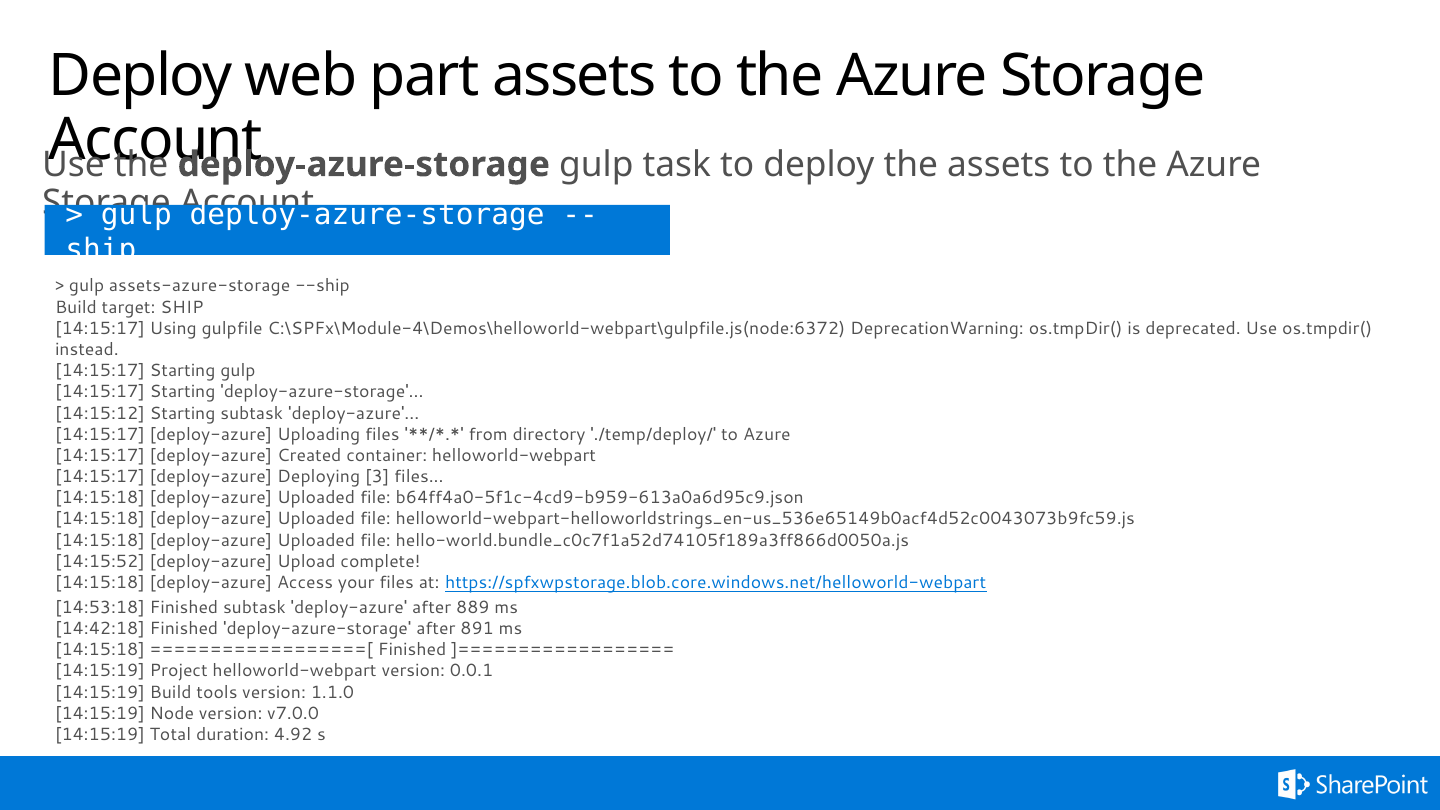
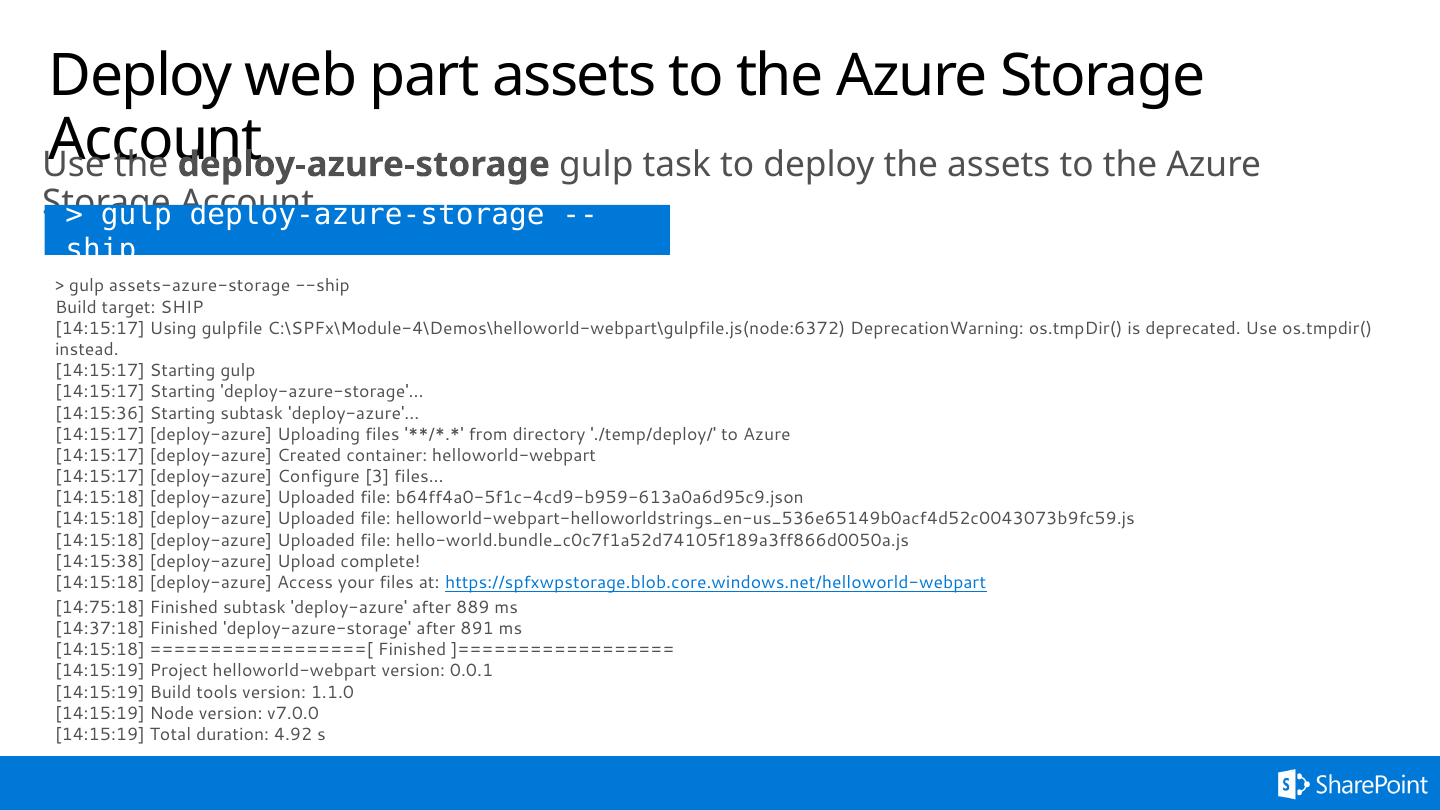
14:15:12: 14:15:12 -> 14:15:36 (100, 413)
Deploying: Deploying -> Configure (319, 477)
14:15:52: 14:15:52 -> 14:15:38 (100, 561)
14:53:18: 14:53:18 -> 14:75:18 (100, 607)
14:42:18: 14:42:18 -> 14:37:18 (100, 629)
